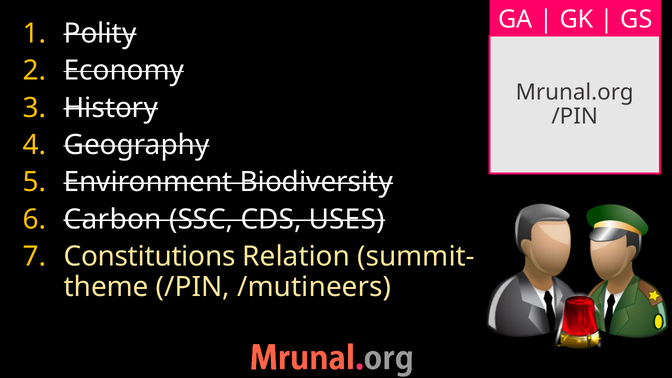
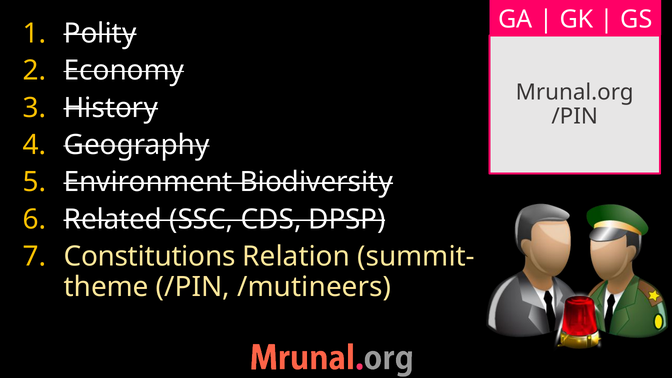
Carbon: Carbon -> Related (113, 219)
USES: USES -> DPSP (347, 219)
